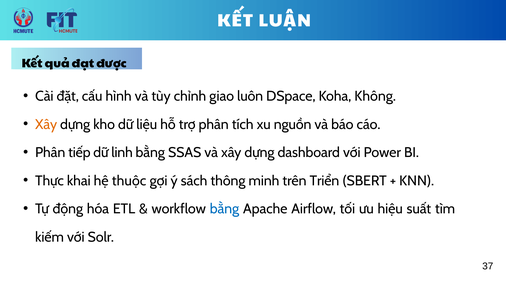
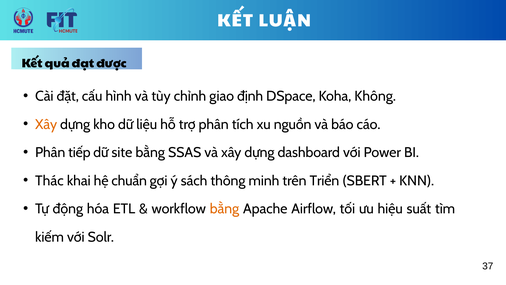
luôn: luôn -> định (250, 96)
linh: linh -> site (122, 152)
Thực: Thực -> Thác (49, 181)
thuộc: thuộc -> chuẩn (129, 181)
bằng colour: blue -> orange (224, 209)
